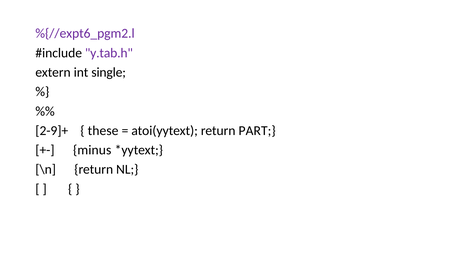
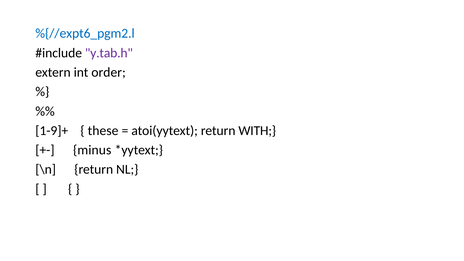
%{//expt6_pgm2.l colour: purple -> blue (85, 34)
single: single -> order (109, 72)
2-9]+: 2-9]+ -> 1-9]+ (52, 131)
PART: PART -> WITH (257, 131)
